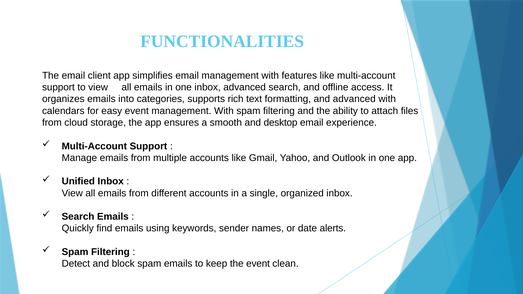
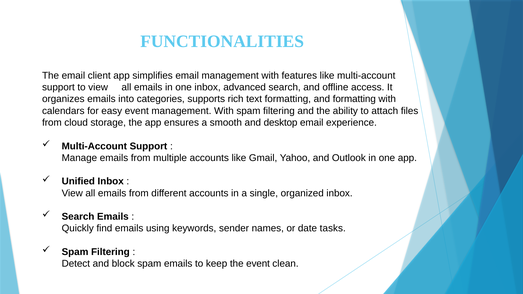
and advanced: advanced -> formatting (354, 99)
alerts: alerts -> tasks (333, 229)
